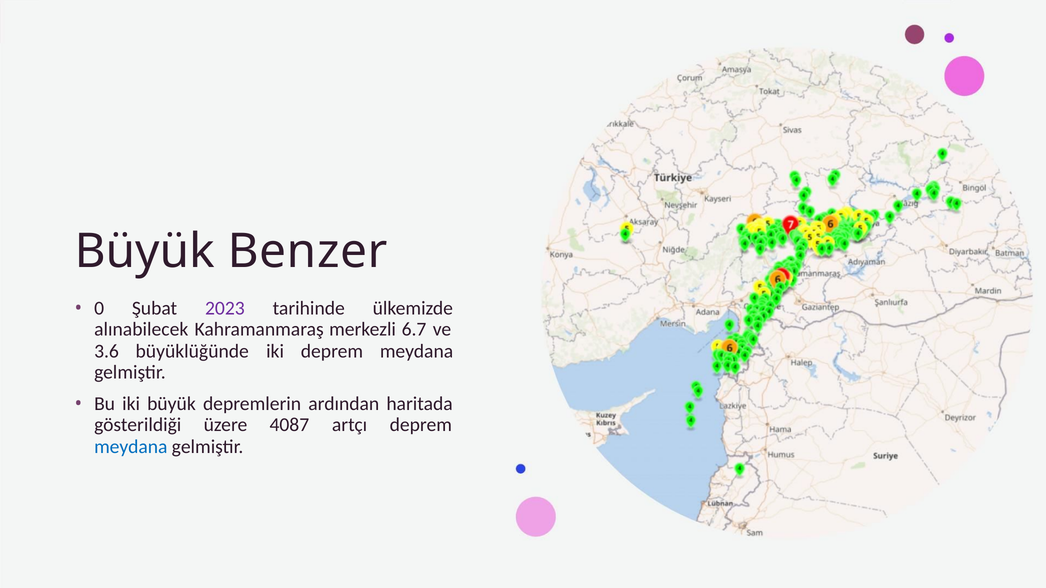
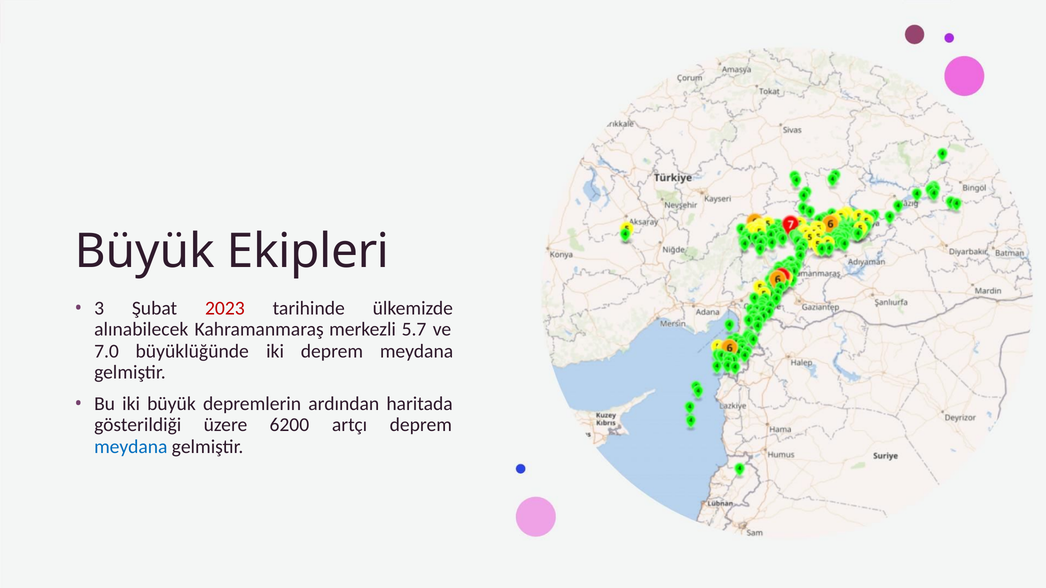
Benzer: Benzer -> Ekipleri (308, 252)
0: 0 -> 3 (99, 308)
2023 colour: purple -> red (225, 308)
6.7: 6.7 -> 5.7 (414, 330)
3.6: 3.6 -> 7.0 (106, 351)
4087: 4087 -> 6200 (289, 425)
